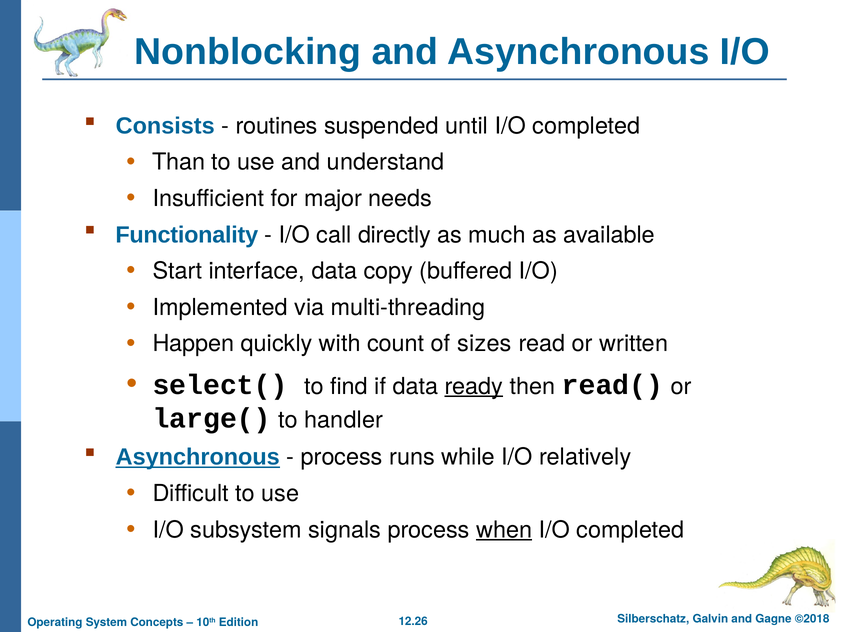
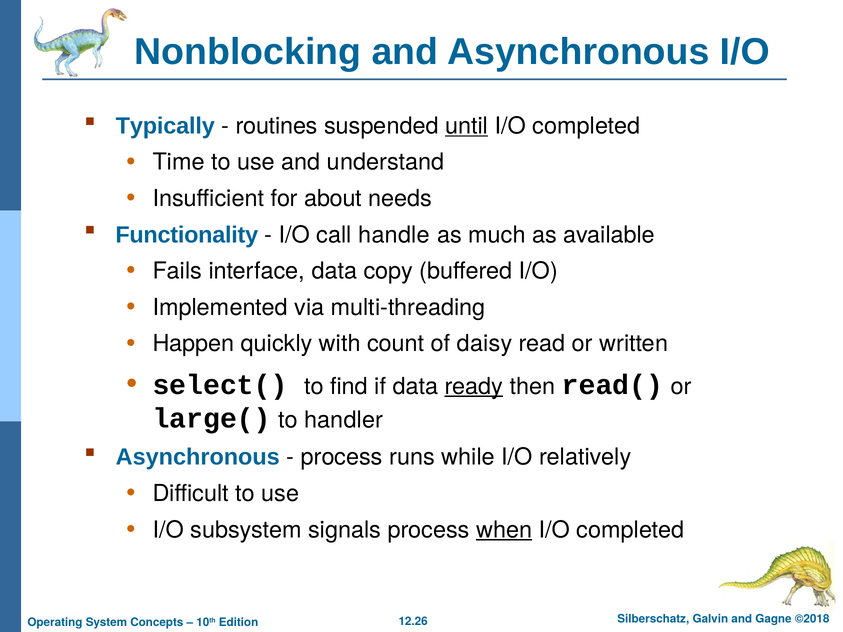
Consists: Consists -> Typically (165, 126)
until underline: none -> present (467, 126)
Than: Than -> Time (179, 162)
major: major -> about (333, 199)
directly: directly -> handle (394, 235)
Start: Start -> Fails (177, 271)
sizes: sizes -> daisy (485, 344)
Asynchronous underline: present -> none (198, 457)
